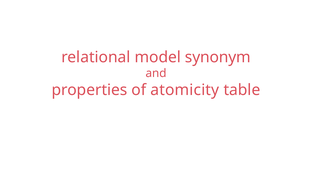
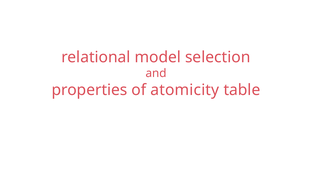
synonym: synonym -> selection (218, 57)
